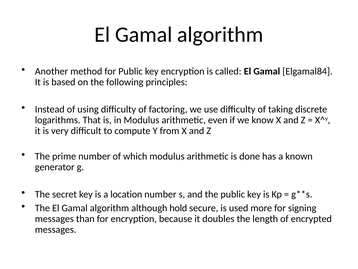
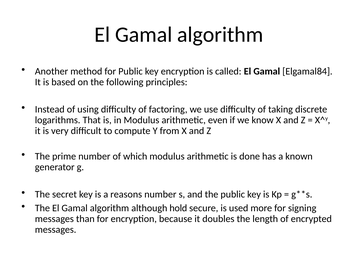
location: location -> reasons (126, 194)
